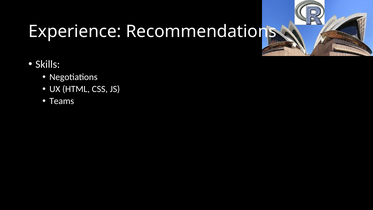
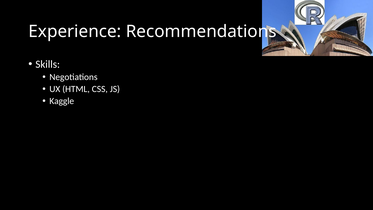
Teams: Teams -> Kaggle (62, 101)
